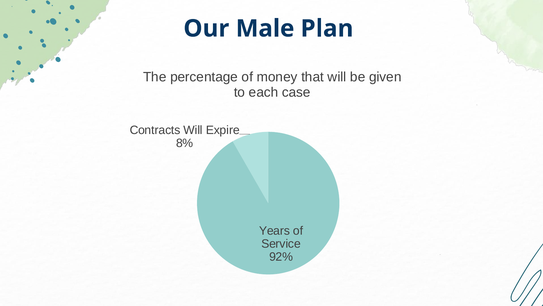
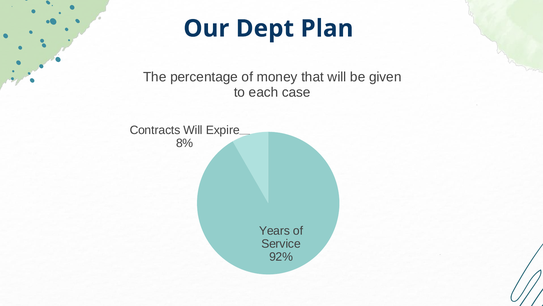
Male: Male -> Dept (265, 29)
